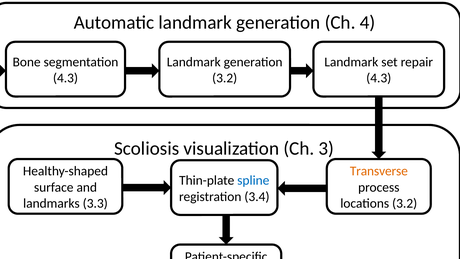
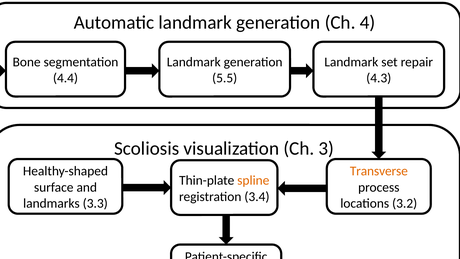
4.3: 4.3 -> 4.4 (65, 78)
3.2: 3.2 -> 5.5 (225, 78)
spline colour: blue -> orange (253, 180)
